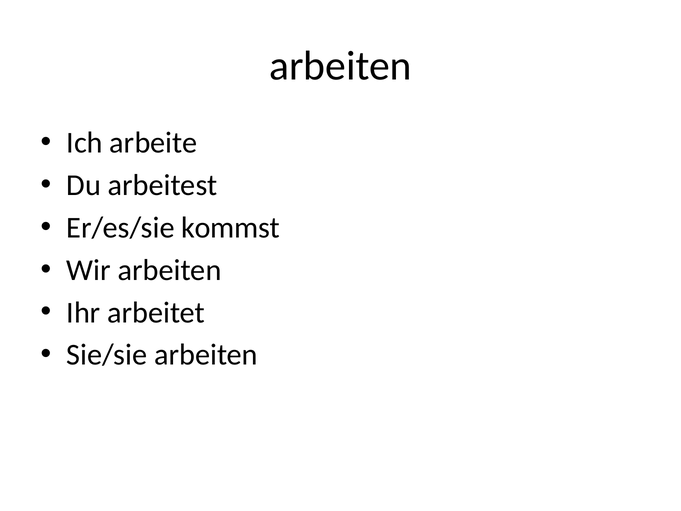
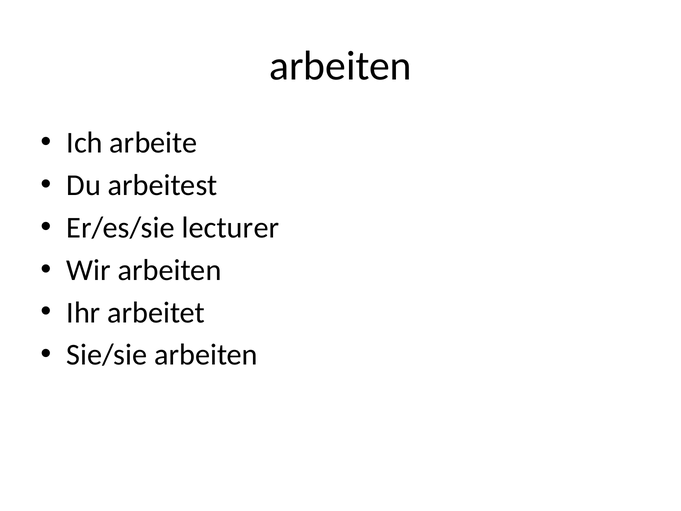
kommst: kommst -> lecturer (230, 228)
